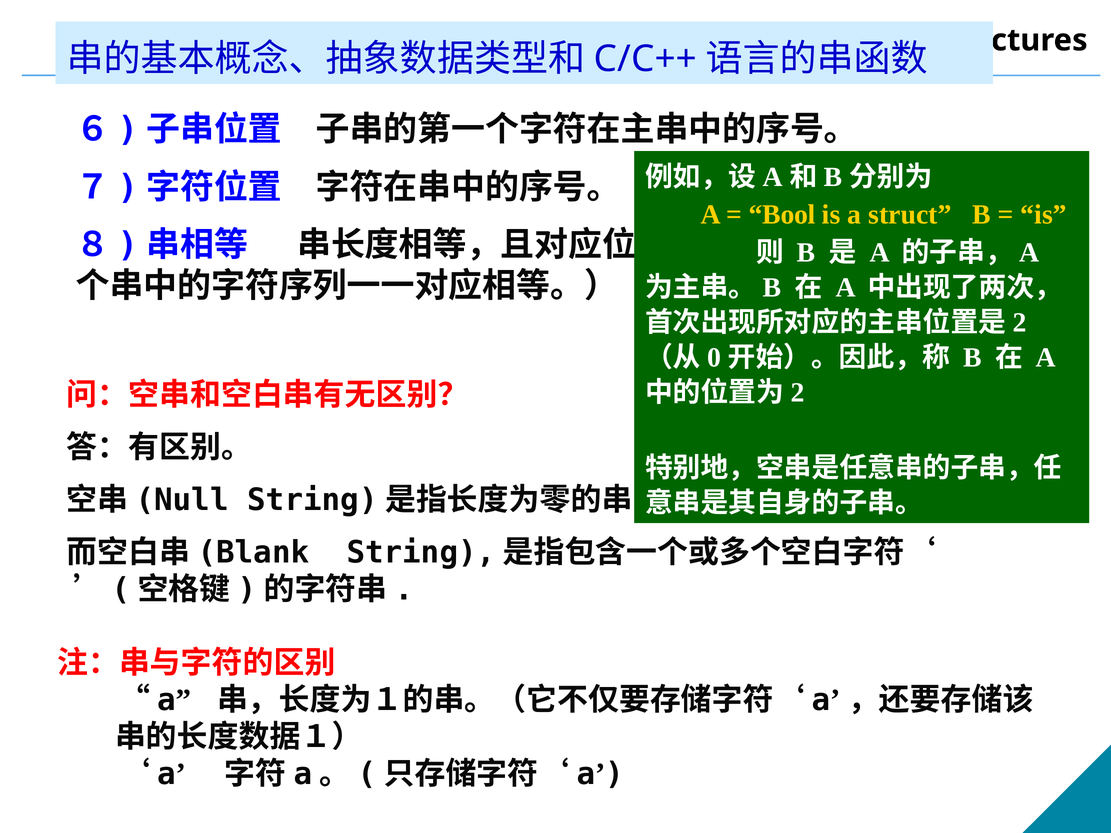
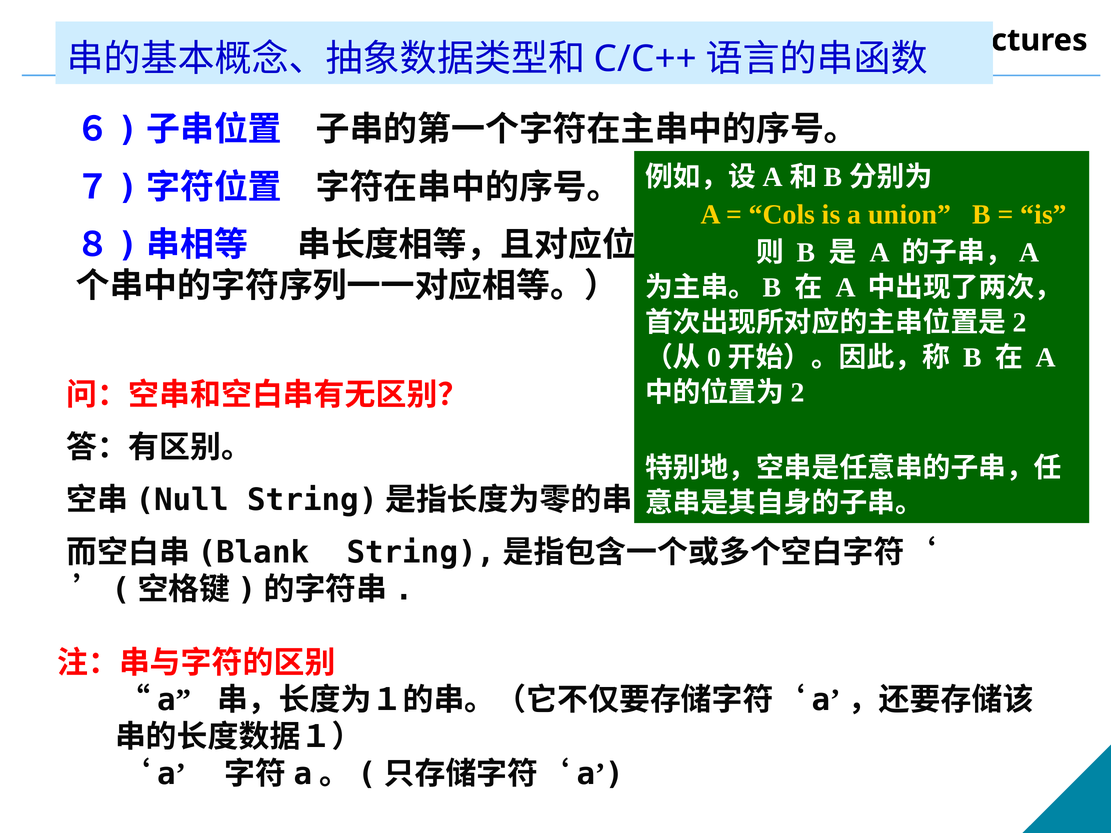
Bool: Bool -> Cols (782, 215)
struct: struct -> union (910, 215)
